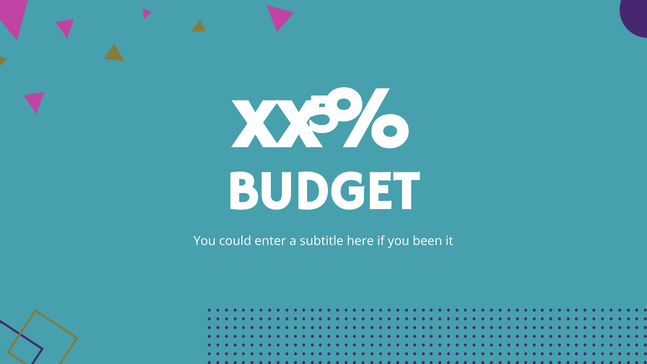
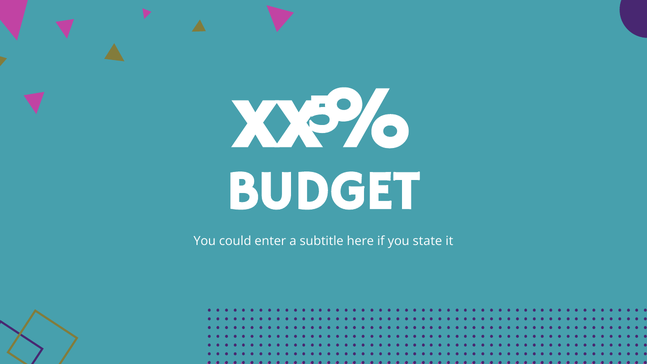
been: been -> state (427, 241)
